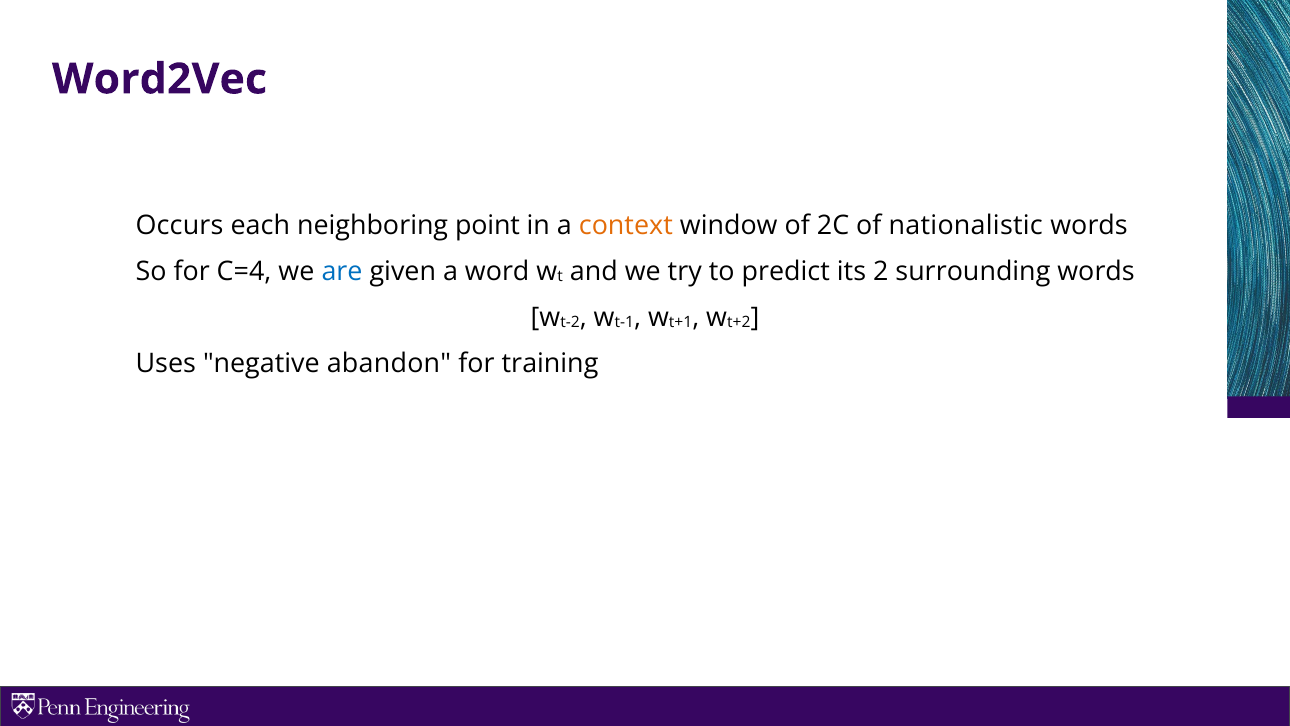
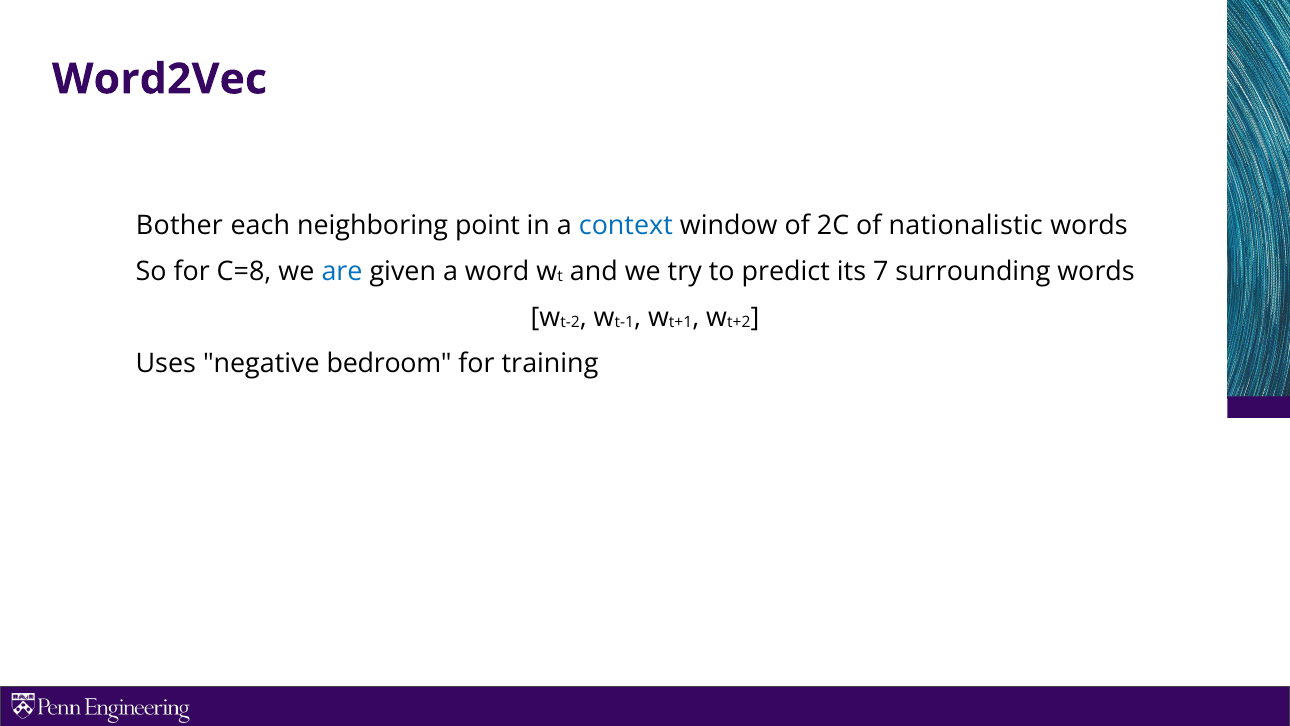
Occurs: Occurs -> Bother (179, 225)
context colour: orange -> blue (626, 225)
C=4: C=4 -> C=8 (244, 271)
2: 2 -> 7 (881, 271)
abandon: abandon -> bedroom (389, 363)
